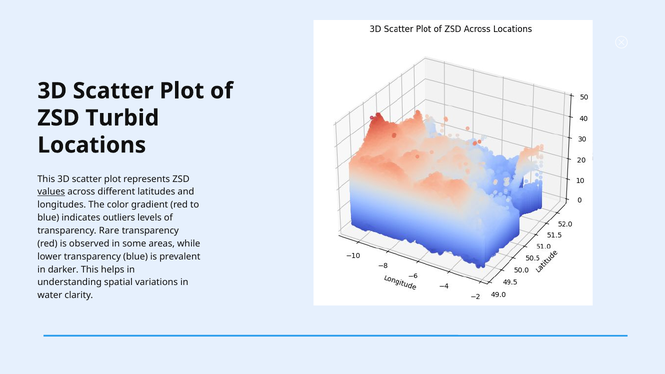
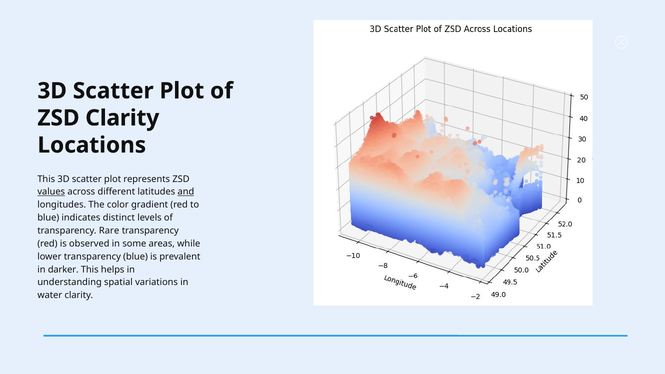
ZSD Turbid: Turbid -> Clarity (122, 118)
and underline: none -> present (186, 192)
outliers: outliers -> distinct (119, 218)
